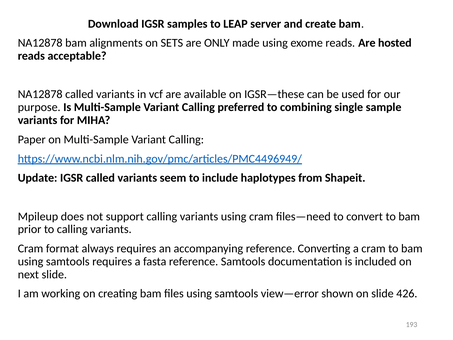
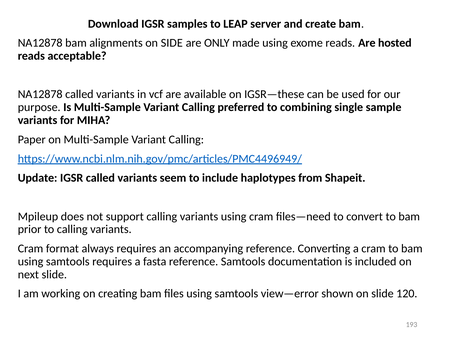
SETS: SETS -> SIDE (172, 43)
426: 426 -> 120 (407, 293)
